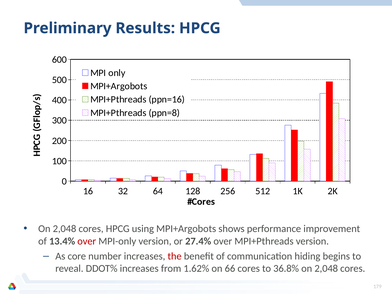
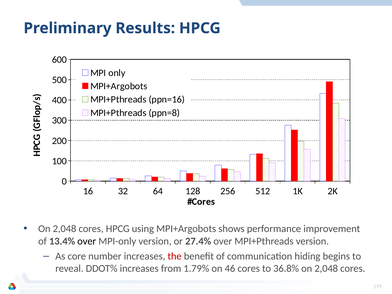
over colour: red -> black (87, 241)
1.62%: 1.62% -> 1.79% (196, 269)
66: 66 -> 46 (230, 269)
